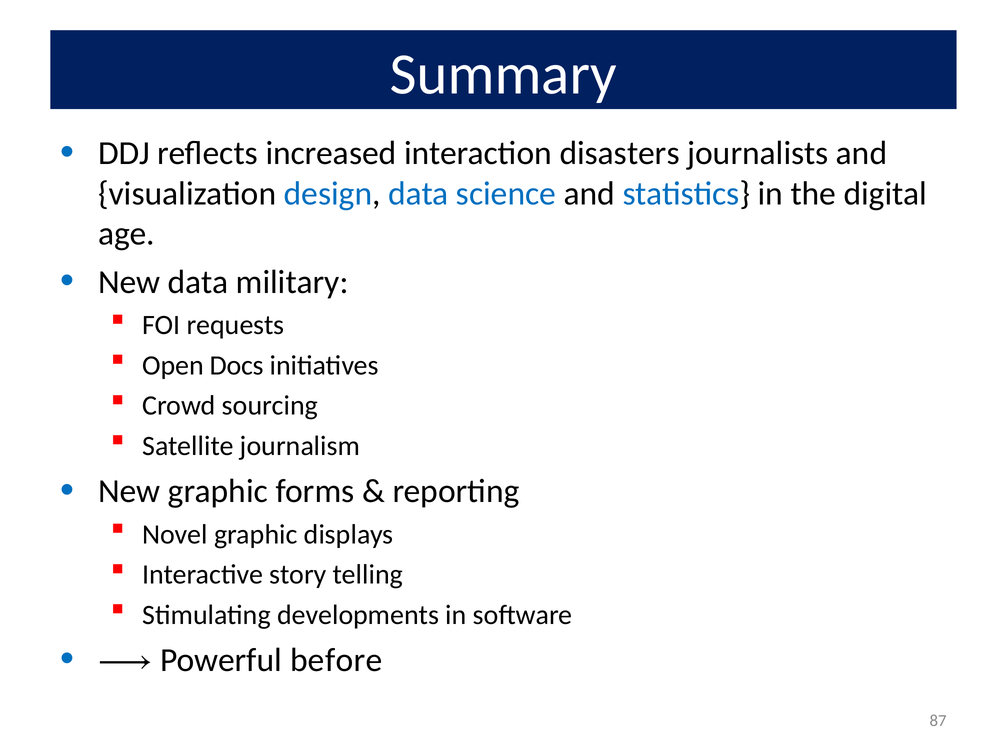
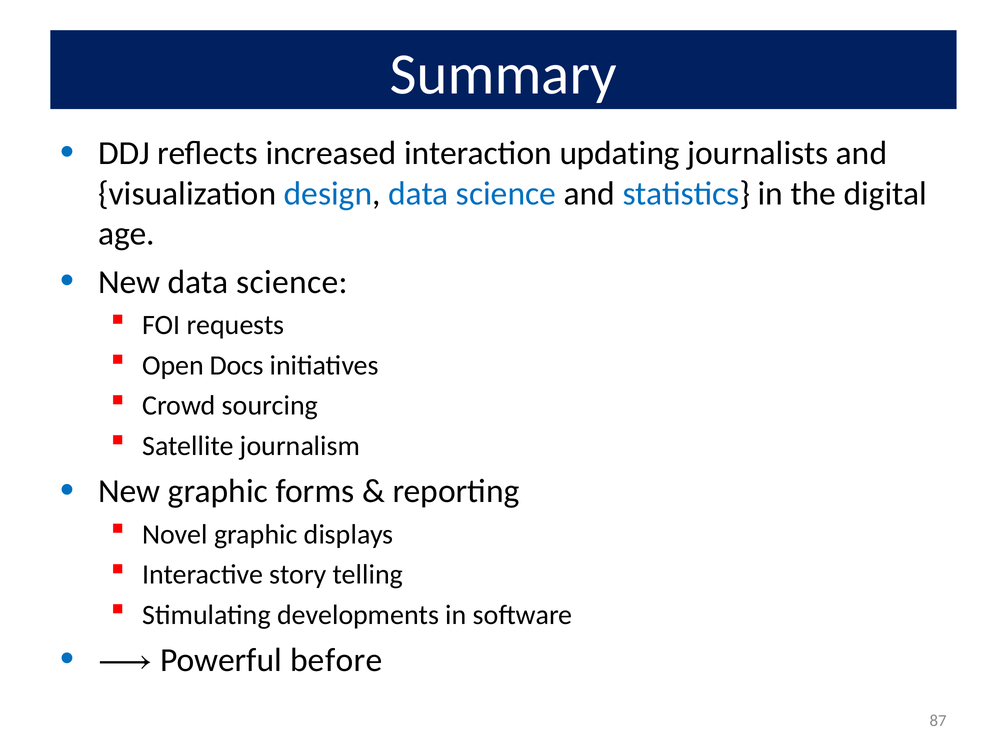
disasters: disasters -> updating (620, 153)
New data military: military -> science (292, 282)
